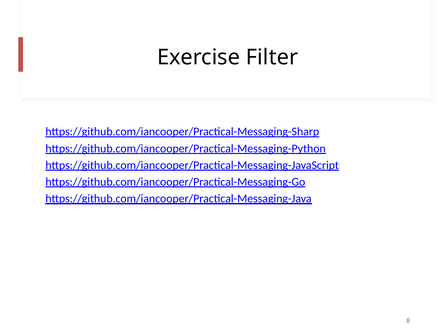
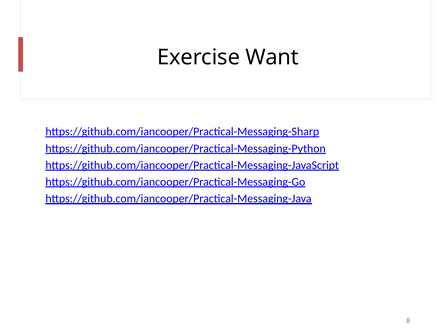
Filter: Filter -> Want (272, 57)
